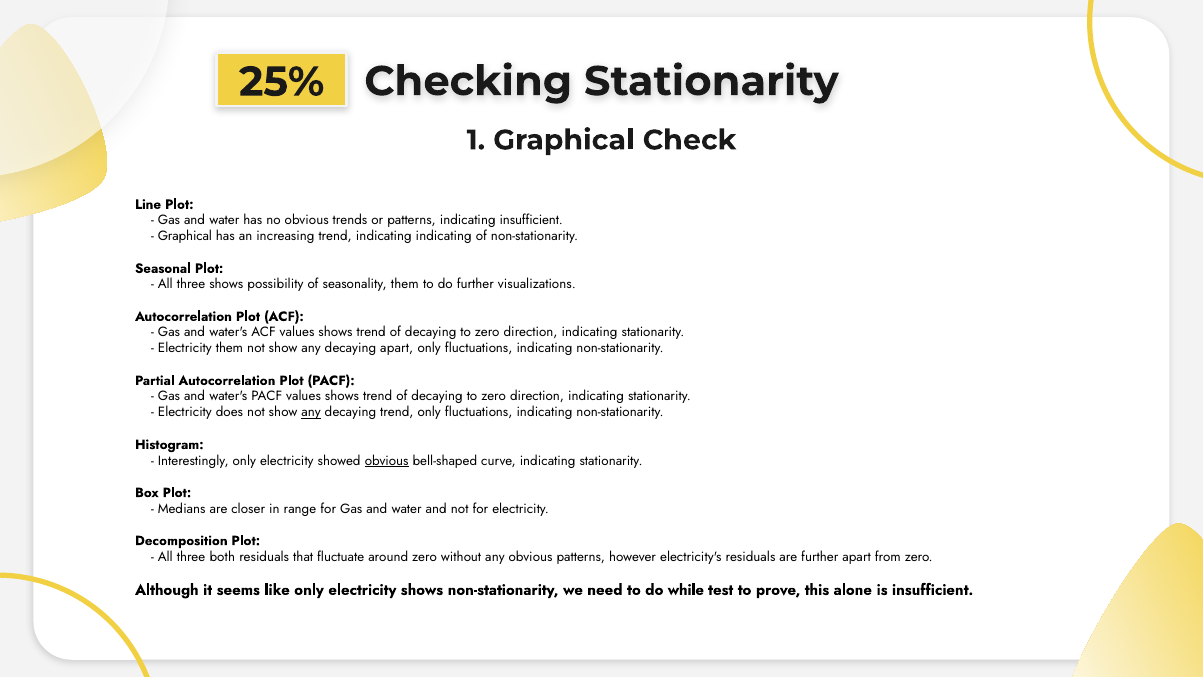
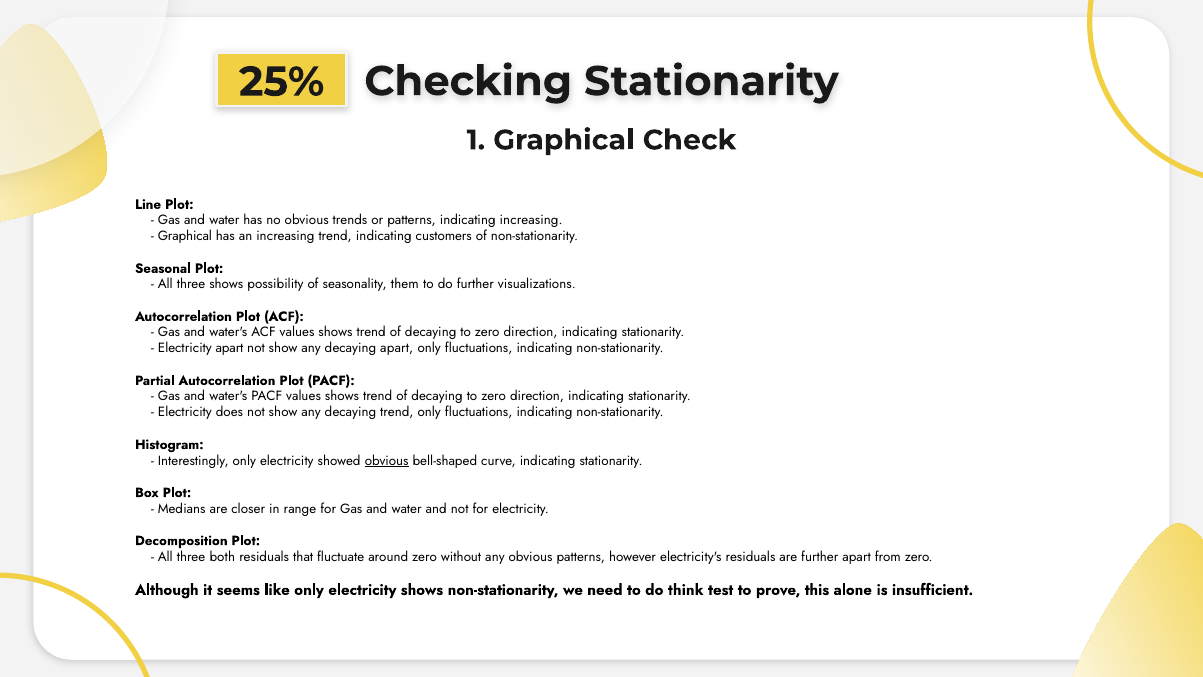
indicating insufficient: insufficient -> increasing (531, 220)
indicating indicating: indicating -> customers (444, 236)
Electricity them: them -> apart (230, 348)
any underline: present -> none (311, 412)
while: while -> think (686, 590)
